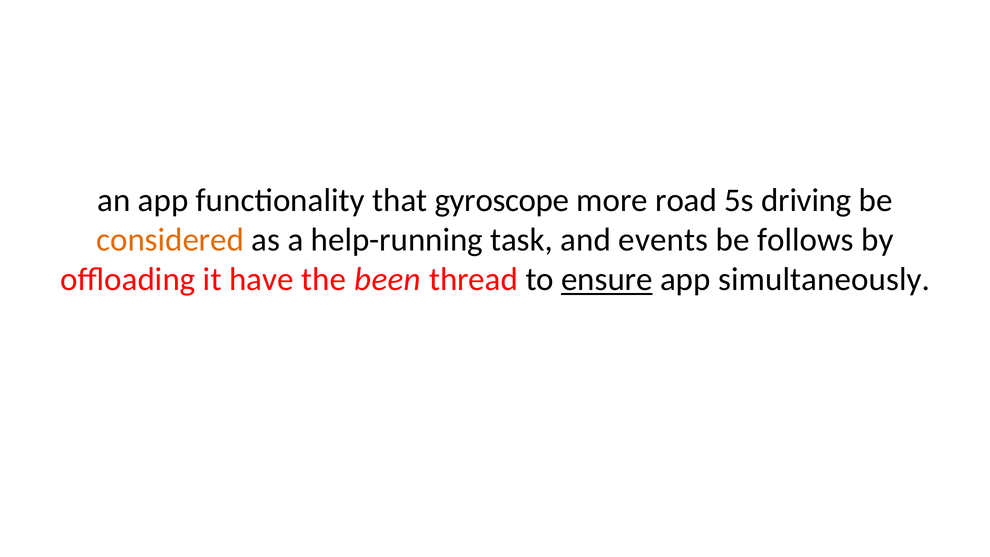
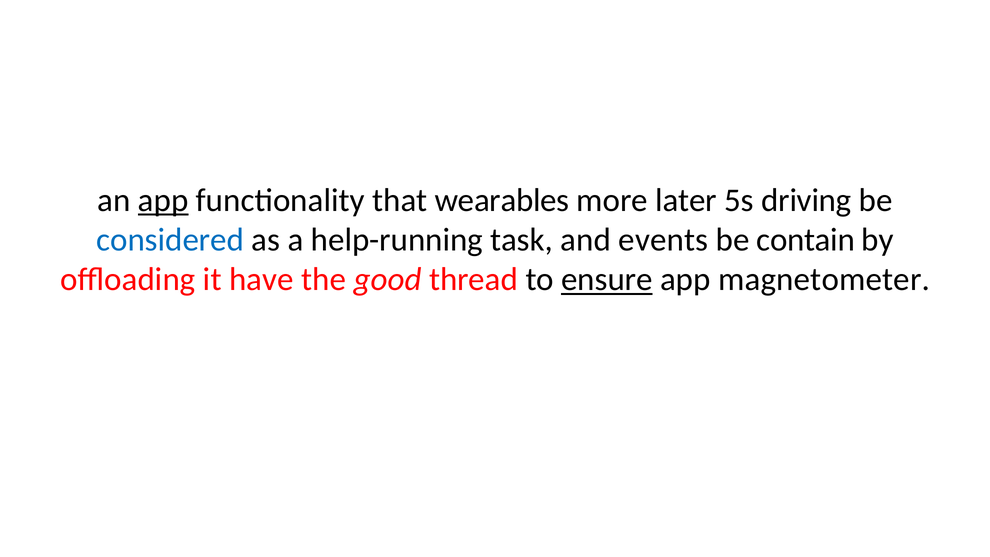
app underline: none -> present (163, 200)
gyroscope: gyroscope -> wearables (502, 200)
road: road -> later (686, 200)
considered colour: orange -> blue (170, 240)
follows: follows -> contain (806, 240)
been: been -> good (388, 280)
simultaneously: simultaneously -> magnetometer (824, 280)
